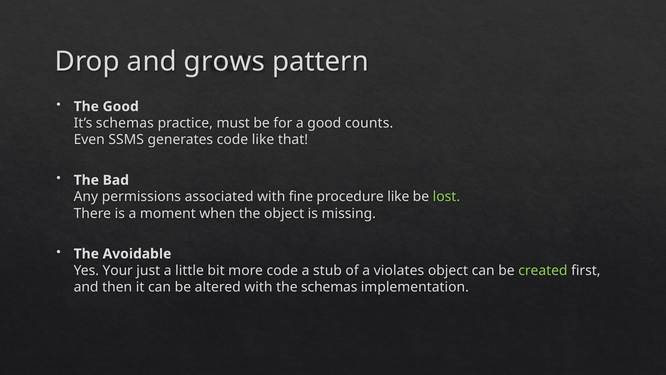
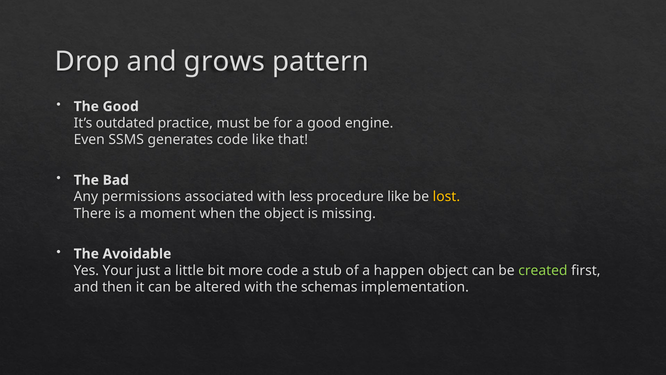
It’s schemas: schemas -> outdated (125, 123)
counts: counts -> engine (369, 123)
fine: fine -> less (301, 197)
lost colour: light green -> yellow (446, 197)
violates: violates -> happen (399, 270)
